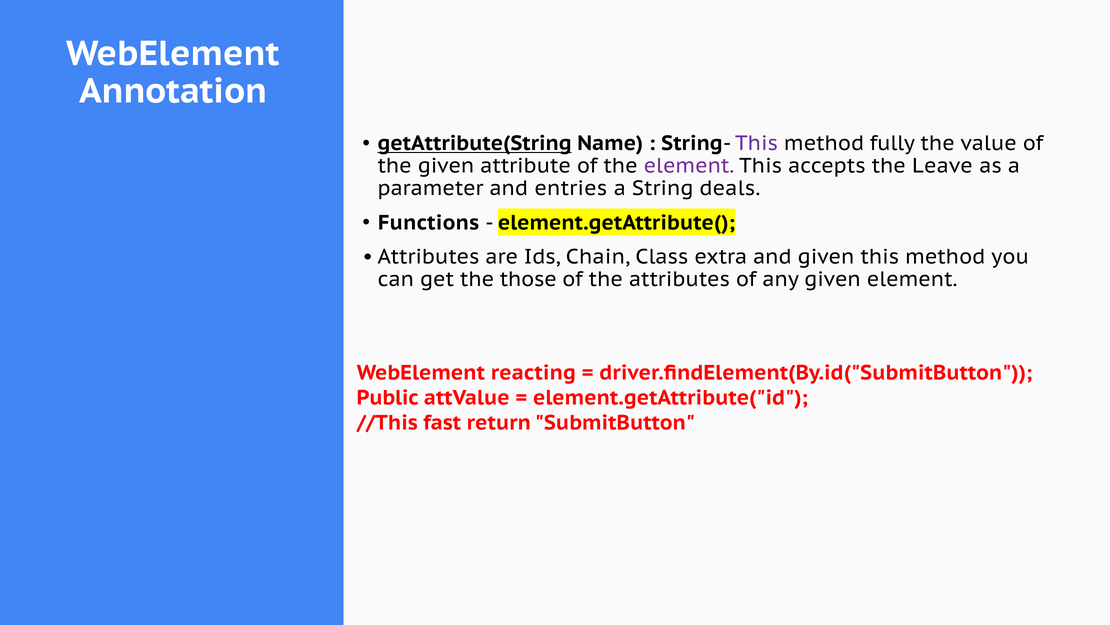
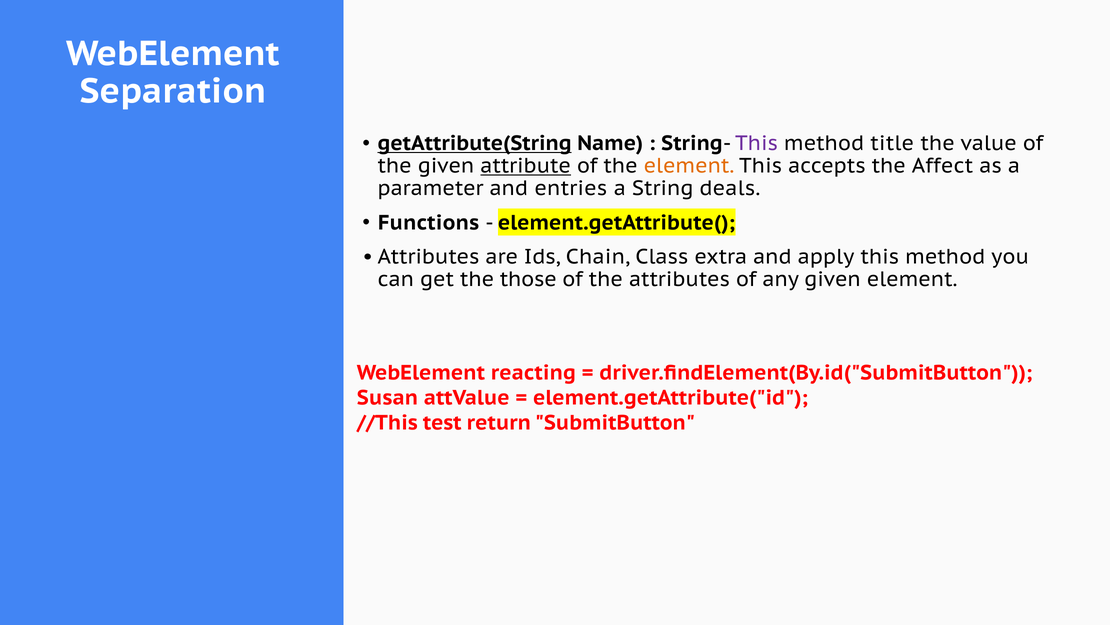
Annotation: Annotation -> Separation (173, 91)
fully: fully -> title (892, 143)
attribute underline: none -> present (526, 166)
element colour: purple -> orange (689, 166)
Leave: Leave -> Affect (942, 166)
and given: given -> apply (826, 256)
Public: Public -> Susan (387, 397)
fast: fast -> test (442, 422)
